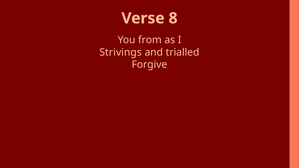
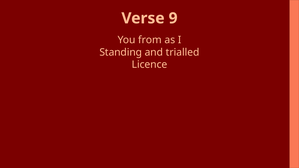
8: 8 -> 9 (173, 18)
Strivings: Strivings -> Standing (121, 52)
Forgive: Forgive -> Licence (149, 65)
